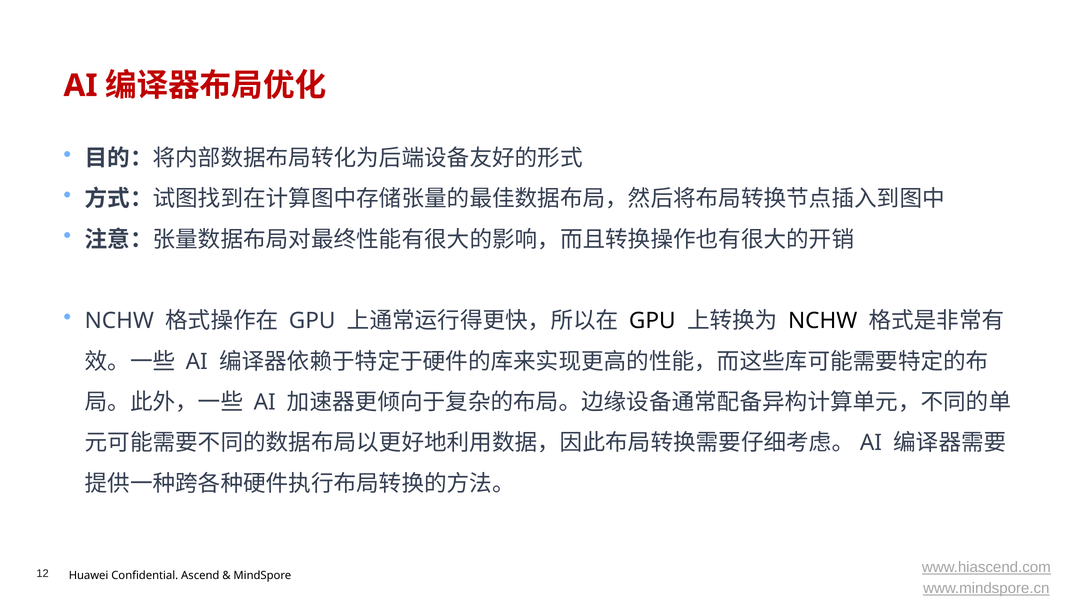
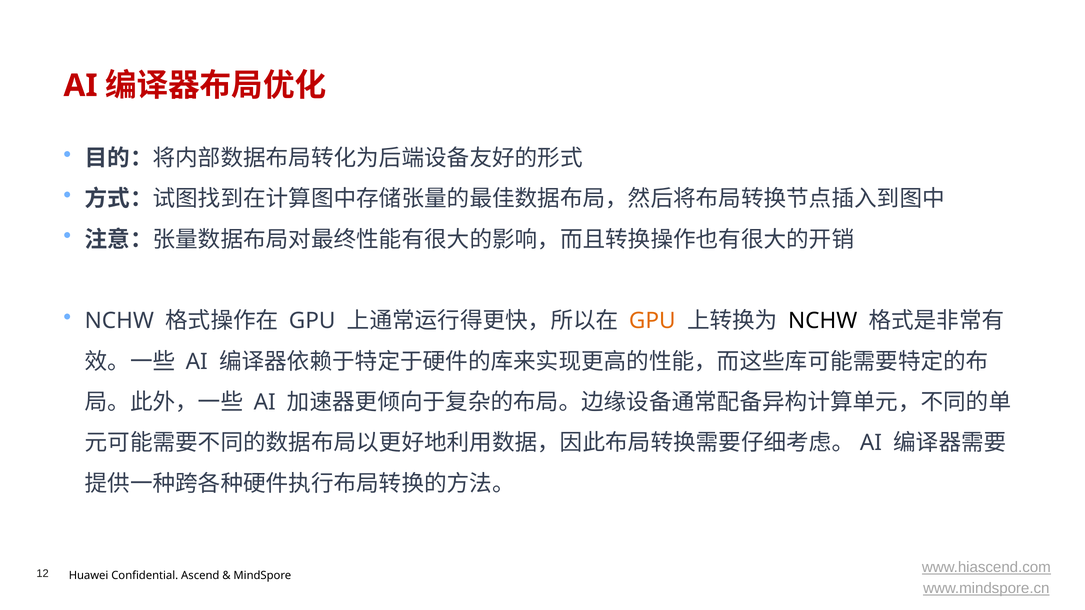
GPU colour: black -> orange (652, 321)
